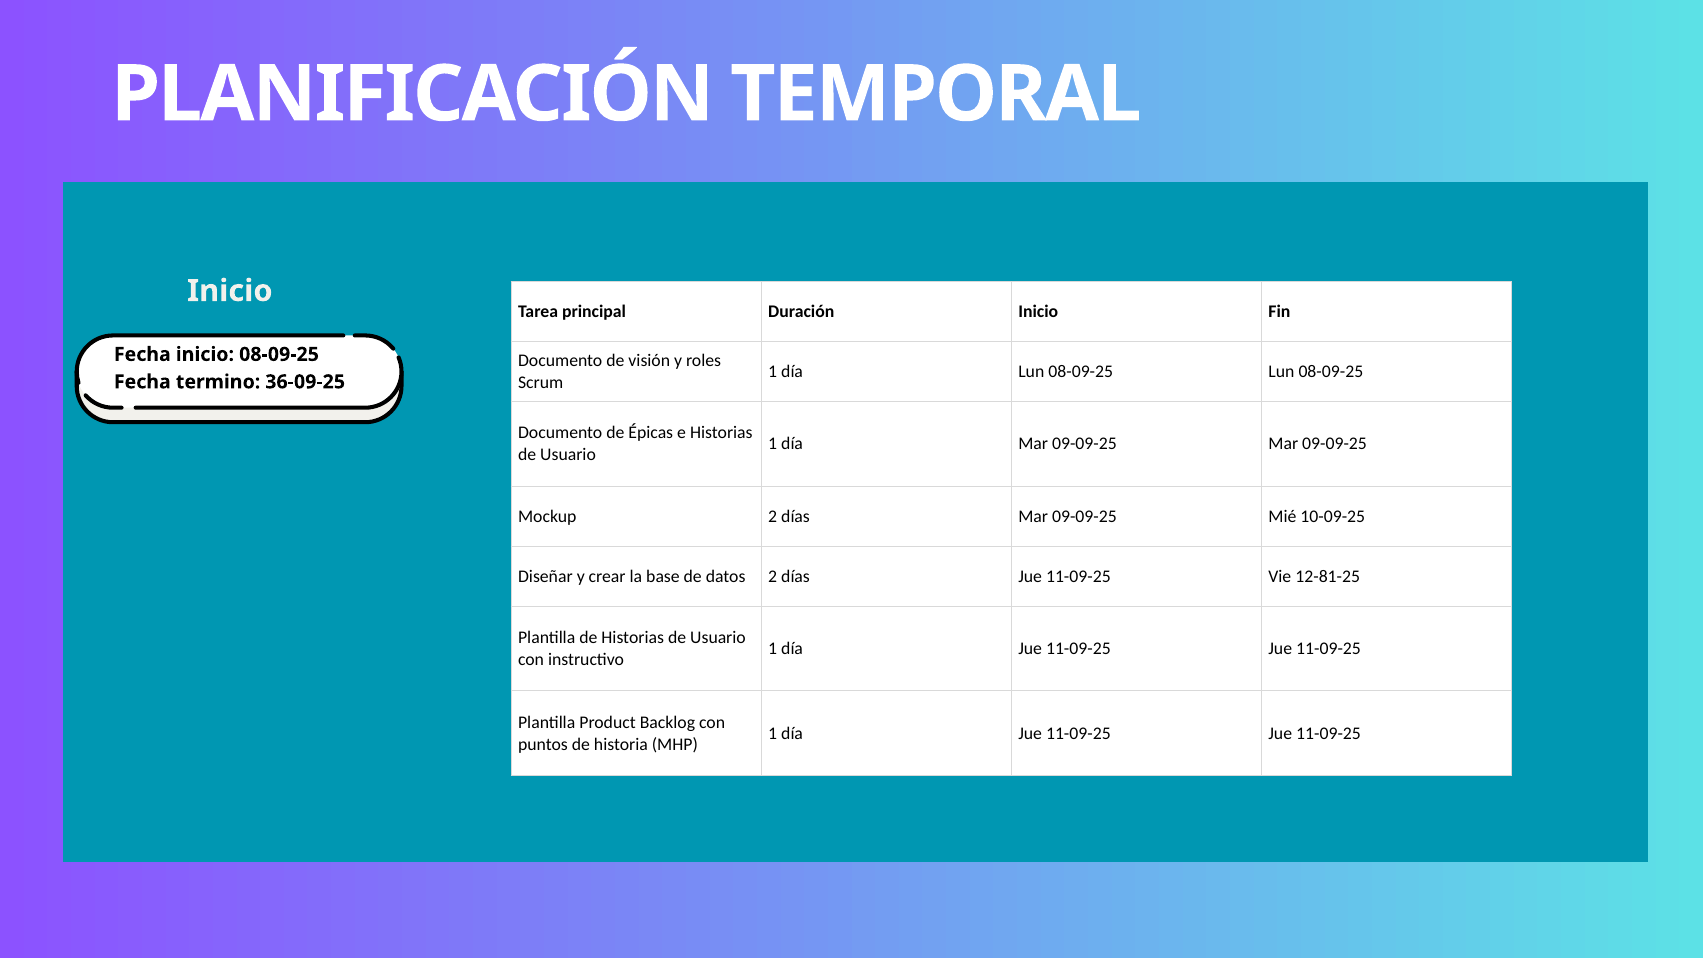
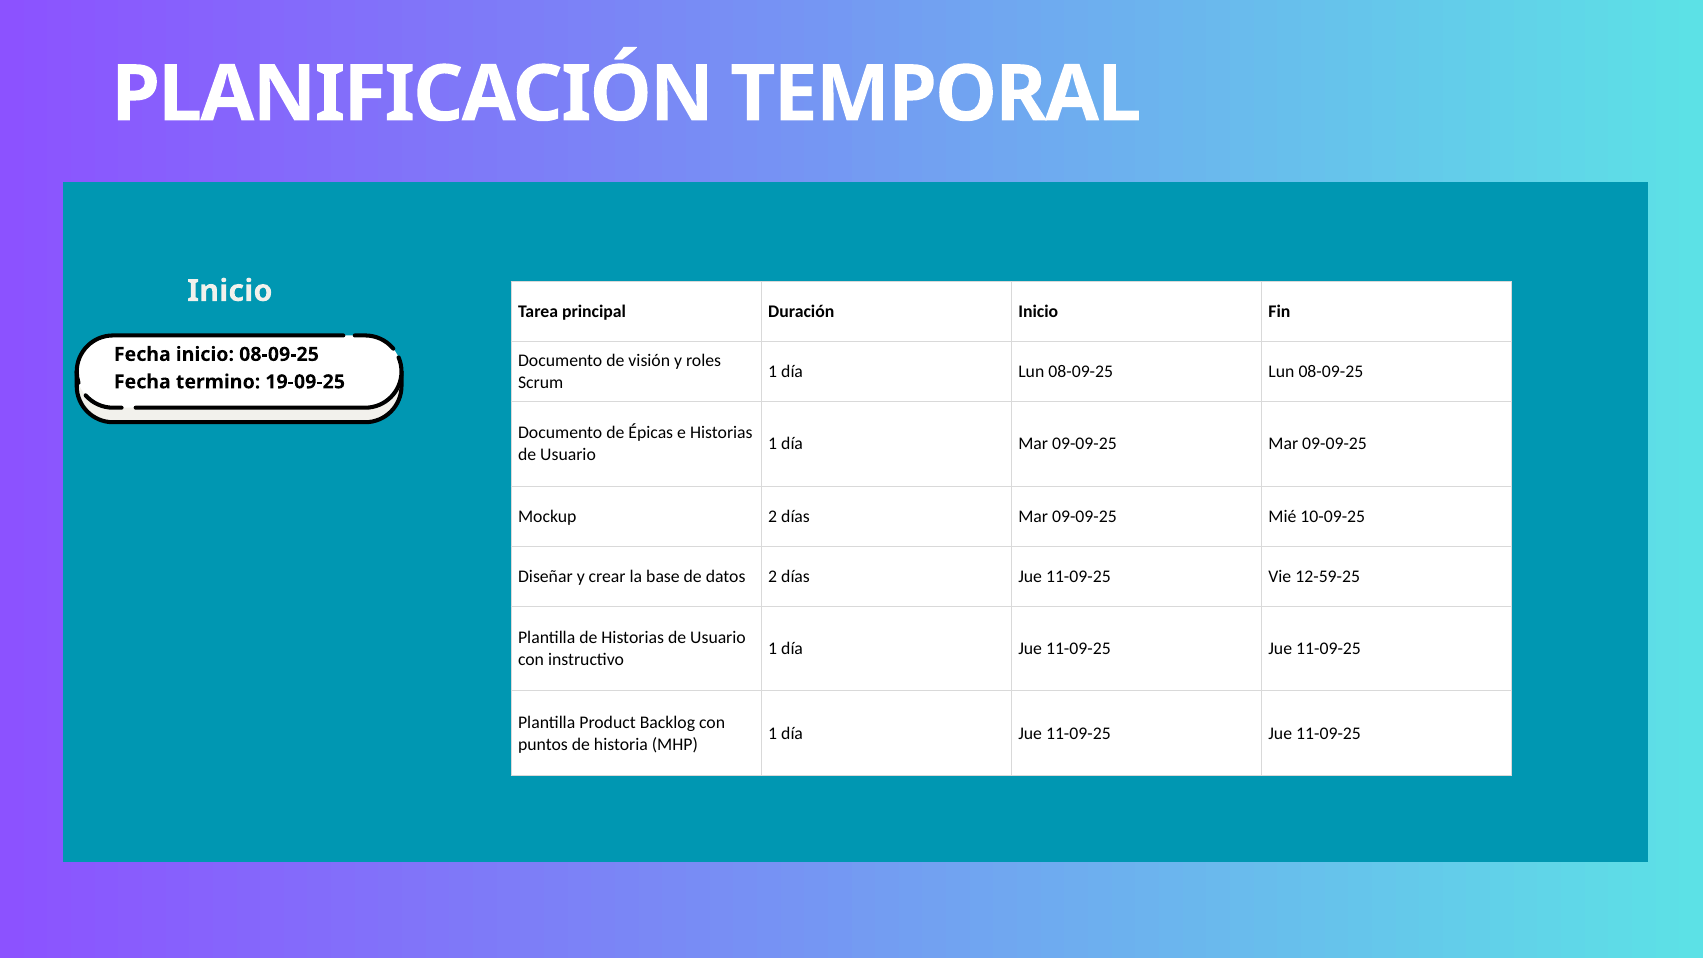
36-09-25: 36-09-25 -> 19-09-25 (305, 382)
12-81-25: 12-81-25 -> 12-59-25 (1328, 576)
